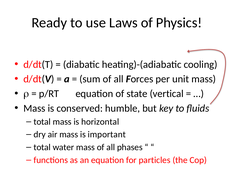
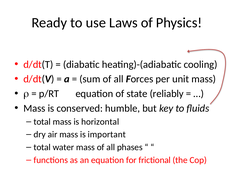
vertical: vertical -> reliably (167, 93)
particles: particles -> frictional (155, 160)
